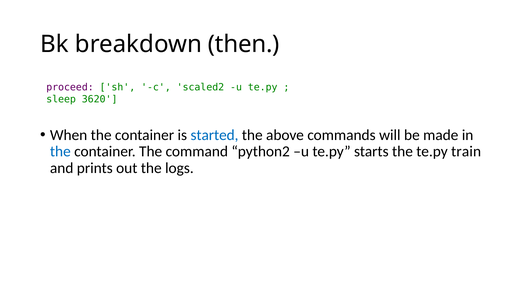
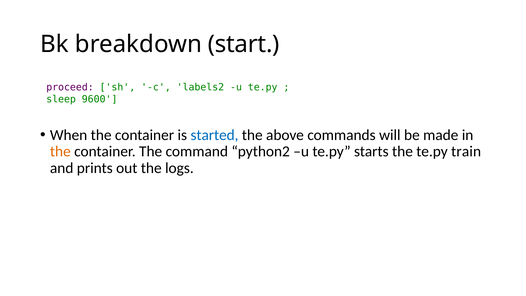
then: then -> start (244, 44)
scaled2: scaled2 -> labels2 (200, 87)
3620: 3620 -> 9600 (100, 99)
the colour: blue -> orange (60, 151)
